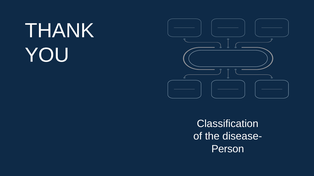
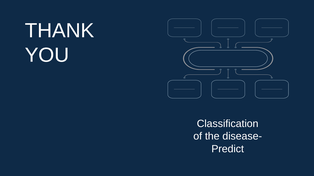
Person: Person -> Predict (228, 149)
